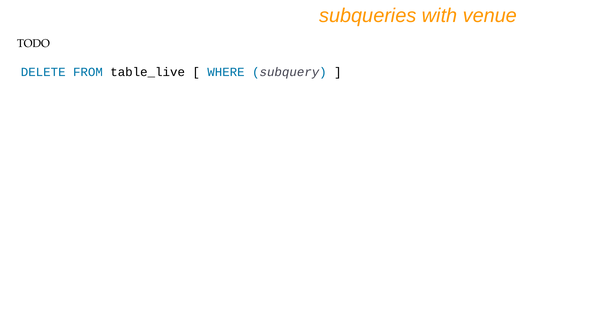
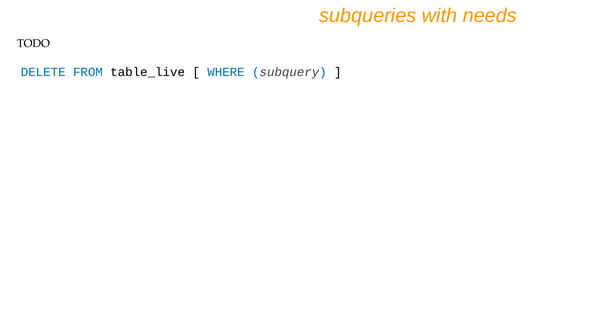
venue: venue -> needs (490, 16)
